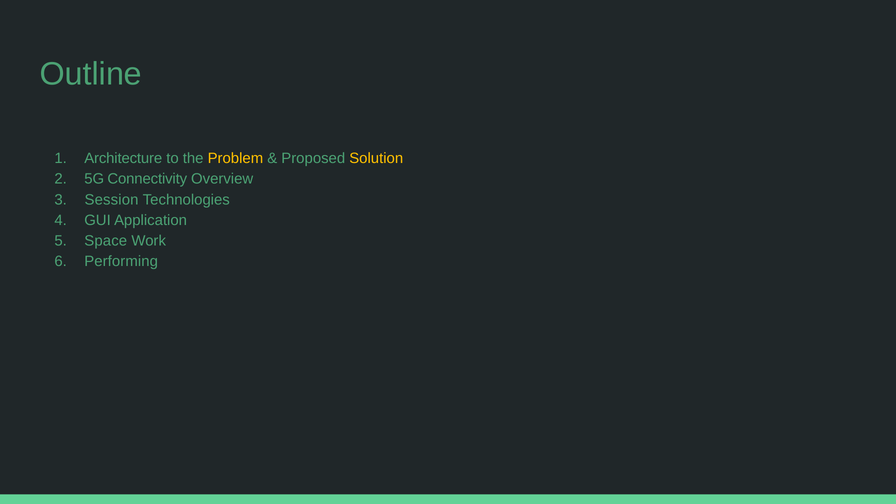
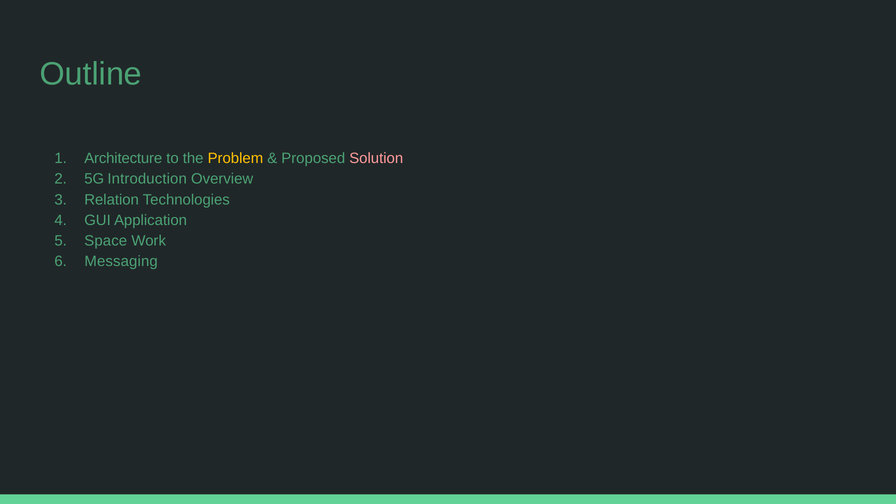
Solution colour: yellow -> pink (376, 158)
Connectivity: Connectivity -> Introduction (147, 179)
Session: Session -> Relation (112, 200)
Performing: Performing -> Messaging (121, 261)
